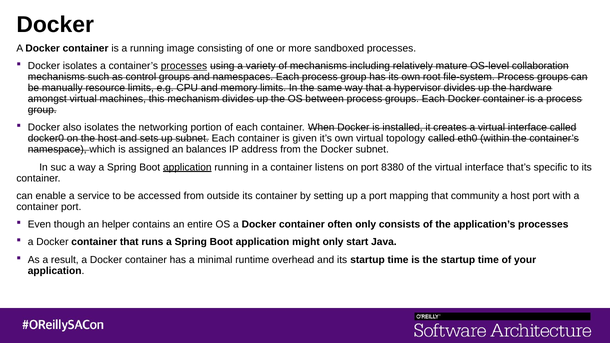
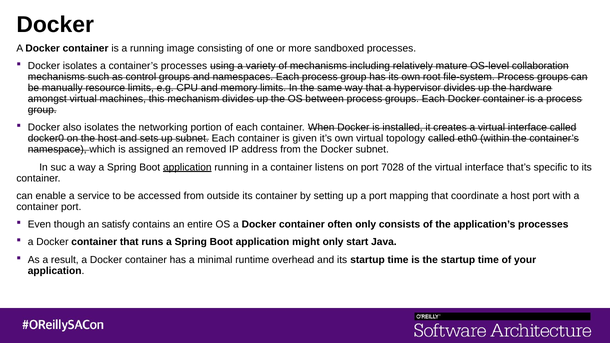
processes underline: present -> none (184, 66)
balances: balances -> removed (206, 150)
8380: 8380 -> 7028 (393, 167)
community: community -> coordinate (475, 196)
helper: helper -> satisfy (116, 225)
